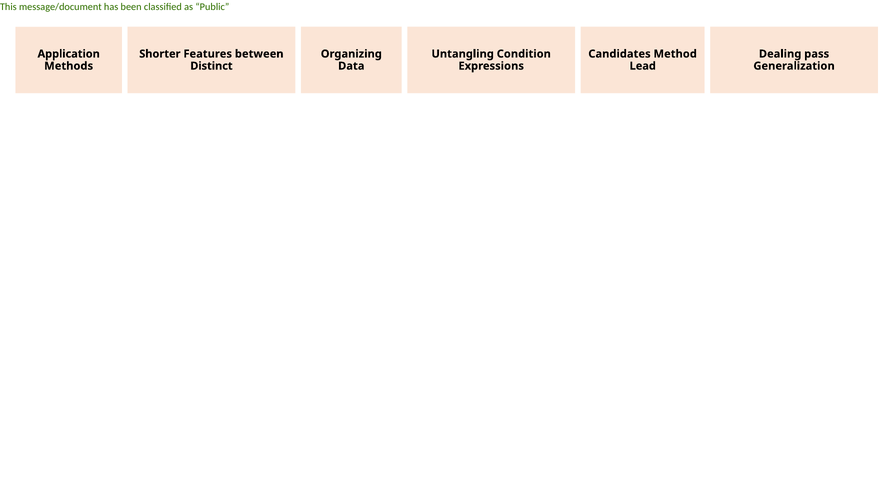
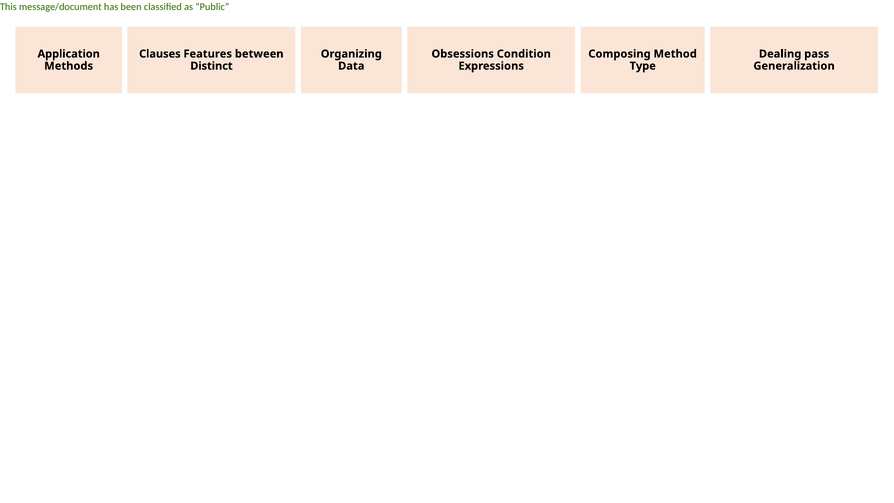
Shorter: Shorter -> Clauses (160, 54)
Untangling: Untangling -> Obsessions (463, 54)
Candidates: Candidates -> Composing (619, 54)
Lead: Lead -> Type (643, 66)
